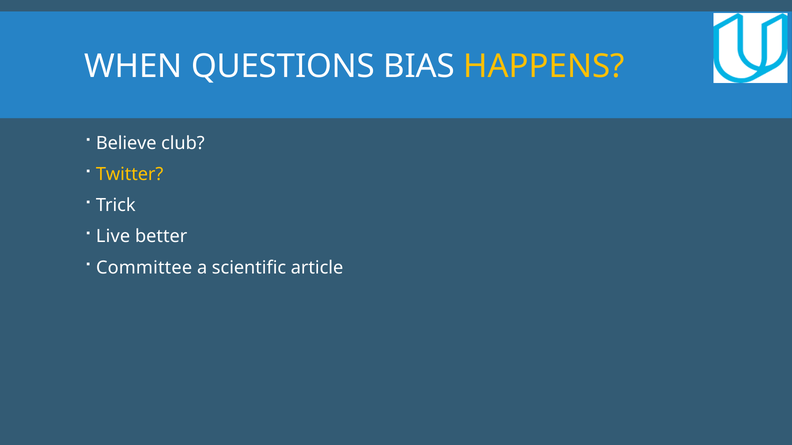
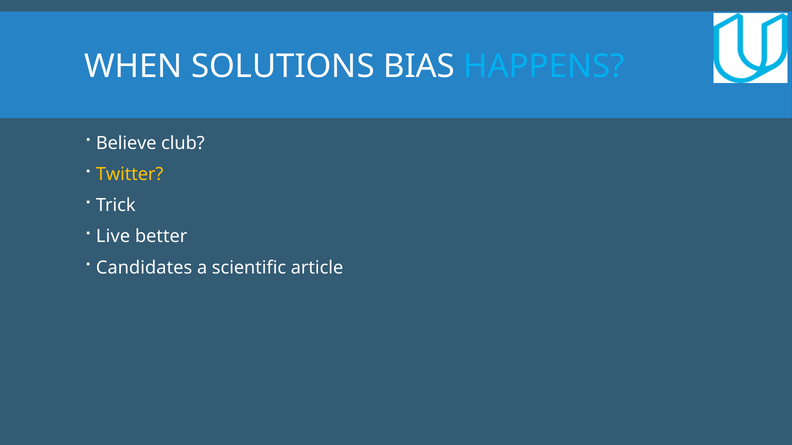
QUESTIONS: QUESTIONS -> SOLUTIONS (283, 67)
HAPPENS colour: yellow -> light blue (544, 67)
Committee: Committee -> Candidates (144, 268)
